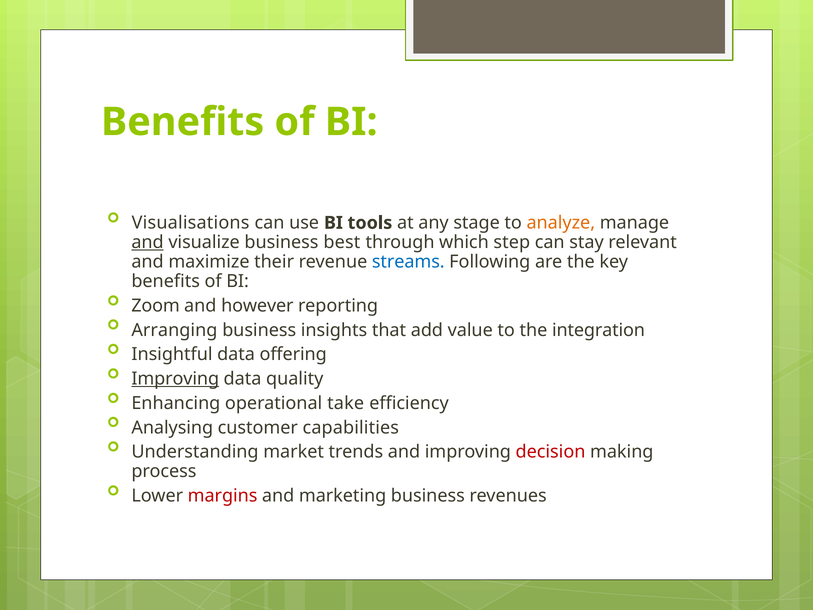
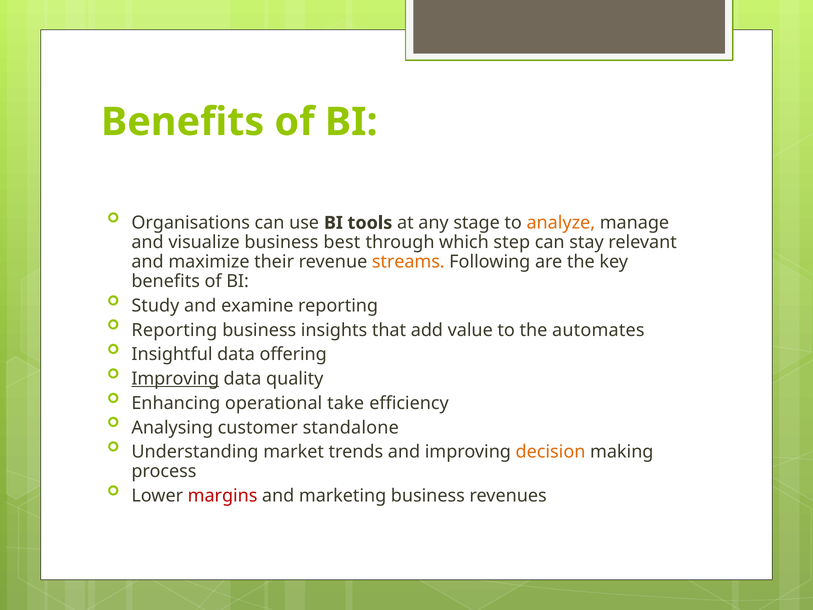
Visualisations: Visualisations -> Organisations (191, 223)
and underline: present -> none (148, 242)
streams colour: blue -> orange (408, 262)
Zoom: Zoom -> Study (155, 306)
however: however -> examine (257, 306)
Arranging: Arranging -> Reporting (174, 330)
integration: integration -> automates (598, 330)
capabilities: capabilities -> standalone (351, 427)
decision colour: red -> orange (551, 452)
